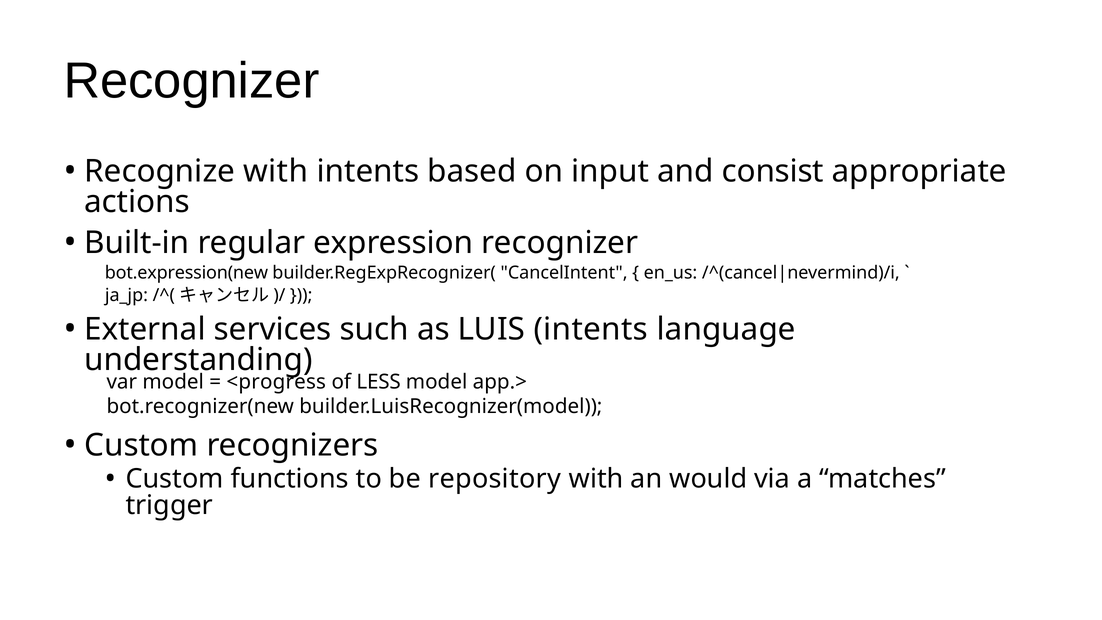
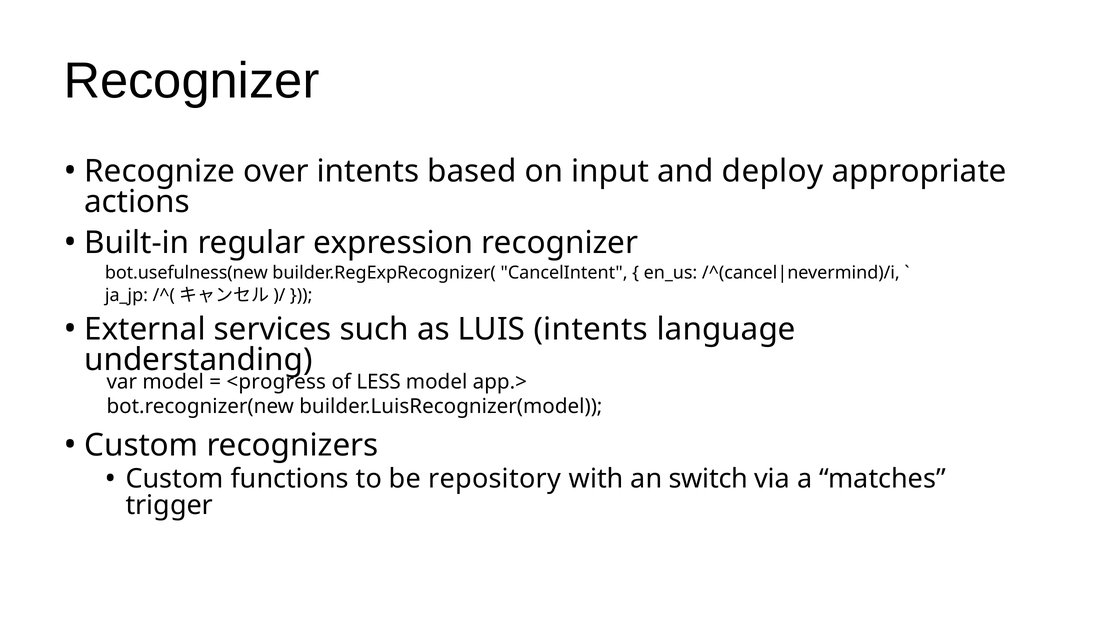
Recognize with: with -> over (276, 171)
consist: consist -> deploy (773, 171)
bot.expression(new: bot.expression(new -> bot.usefulness(new (186, 273)
would: would -> switch (708, 479)
